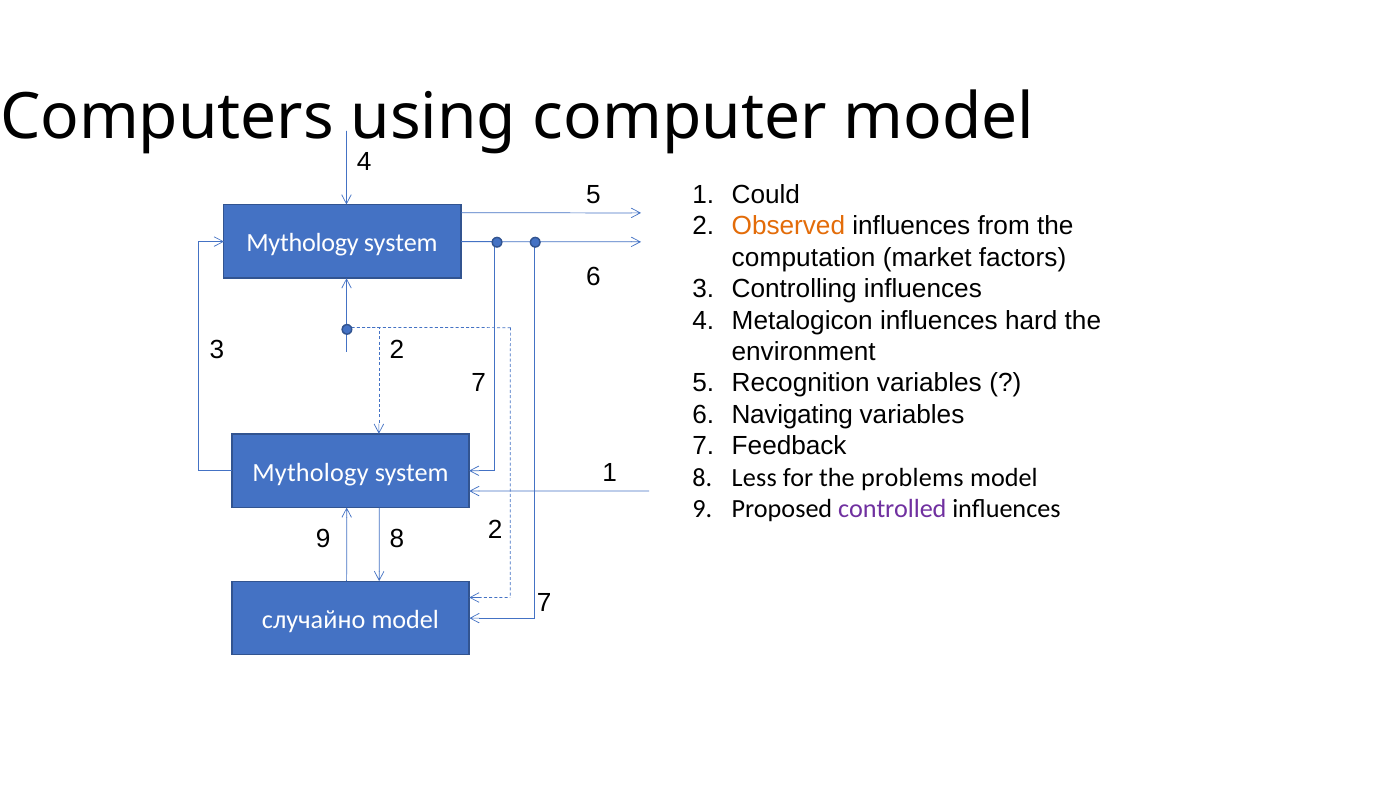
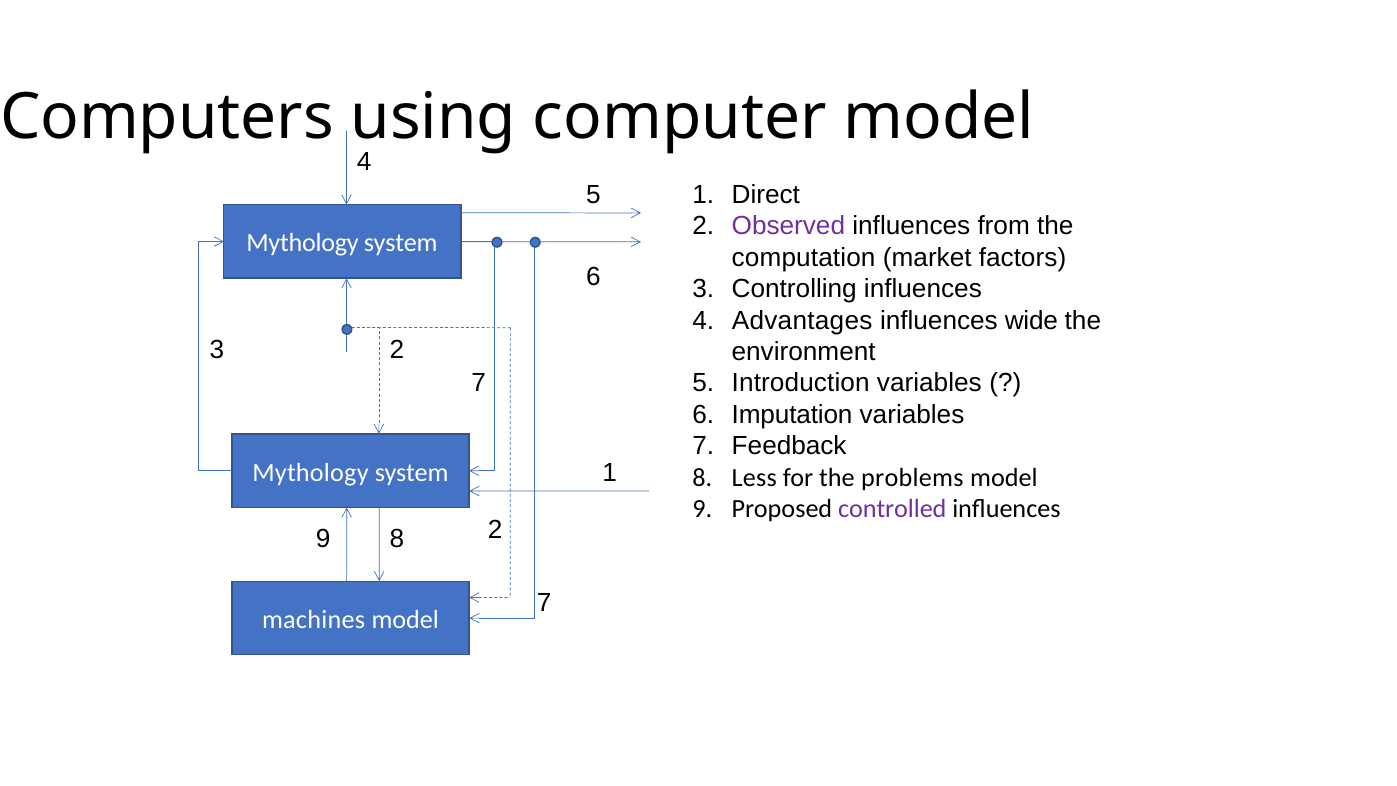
Could: Could -> Direct (766, 195)
Observed colour: orange -> purple (788, 226)
Metalogicon: Metalogicon -> Advantages (802, 320)
hard: hard -> wide (1031, 320)
Recognition: Recognition -> Introduction (801, 383)
Navigating: Navigating -> Imputation (792, 415)
случайно: случайно -> machines (314, 620)
